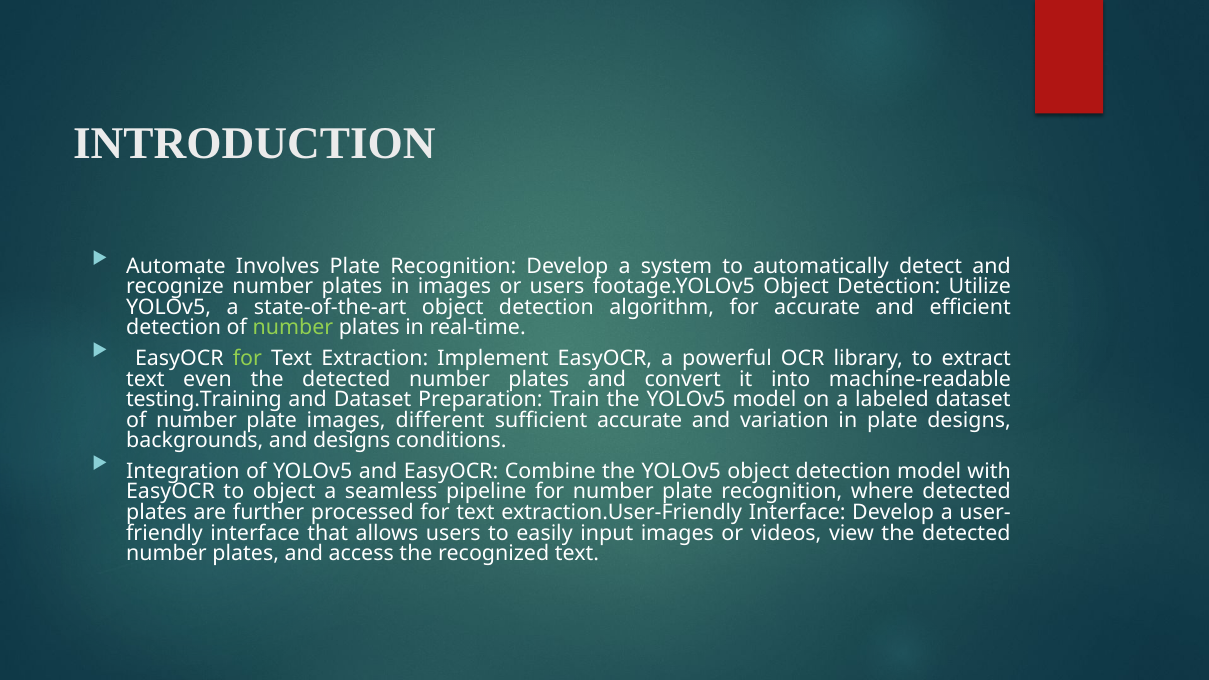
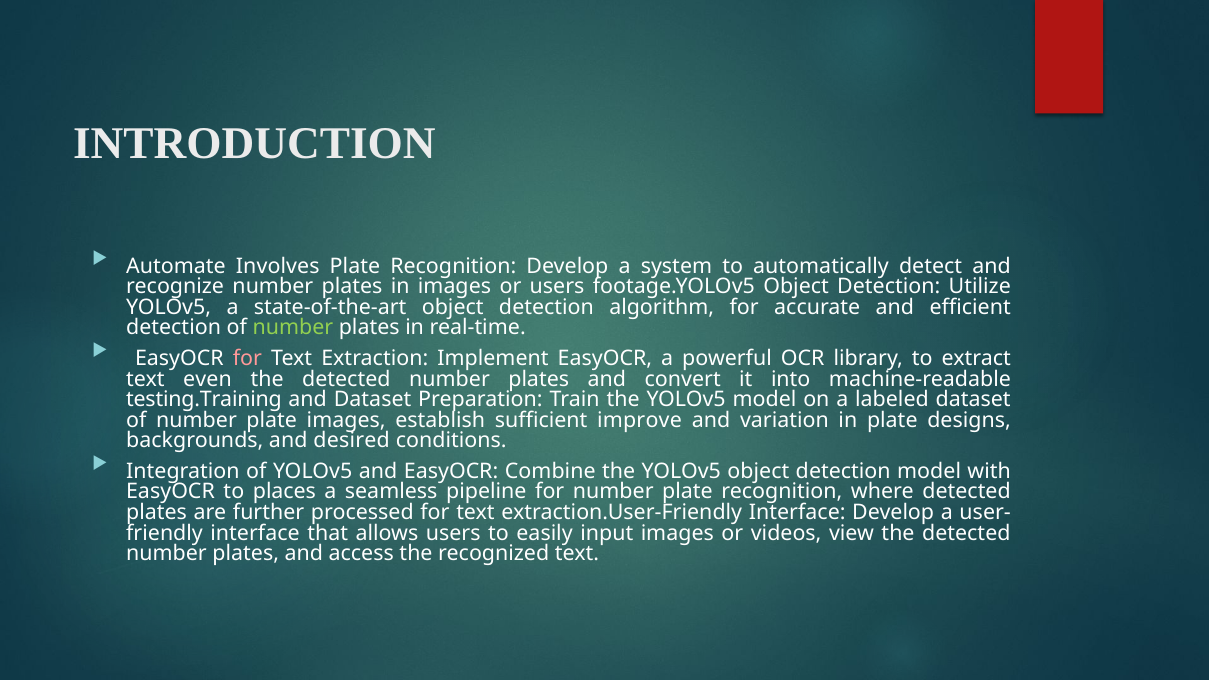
for colour: light green -> pink (247, 358)
different: different -> establish (440, 420)
sufficient accurate: accurate -> improve (639, 420)
and designs: designs -> desired (352, 441)
to object: object -> places (284, 492)
